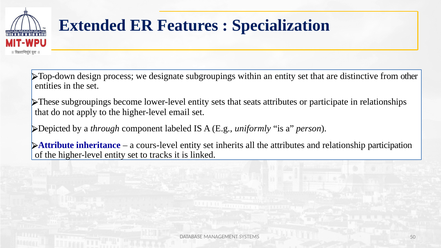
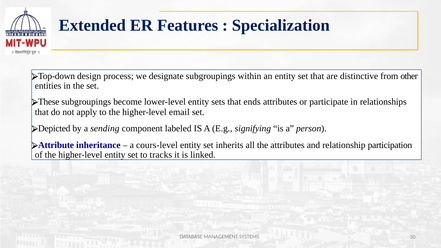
seats: seats -> ends (252, 102)
through: through -> sending (105, 128)
uniformly: uniformly -> signifying (253, 128)
